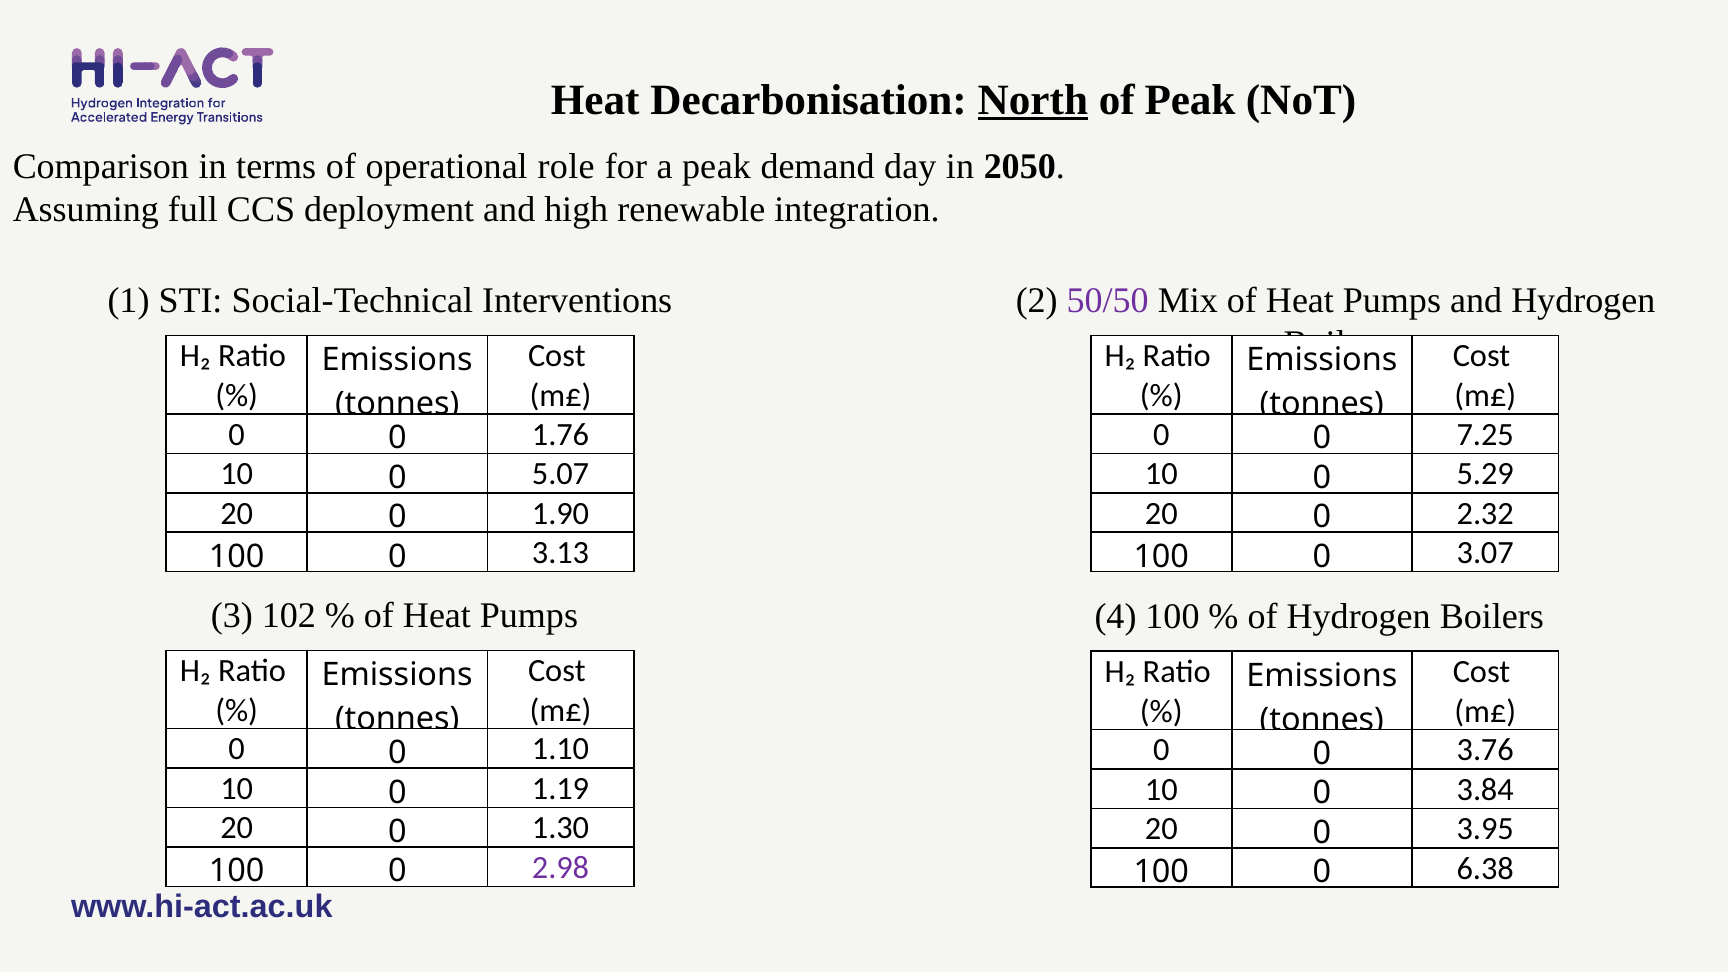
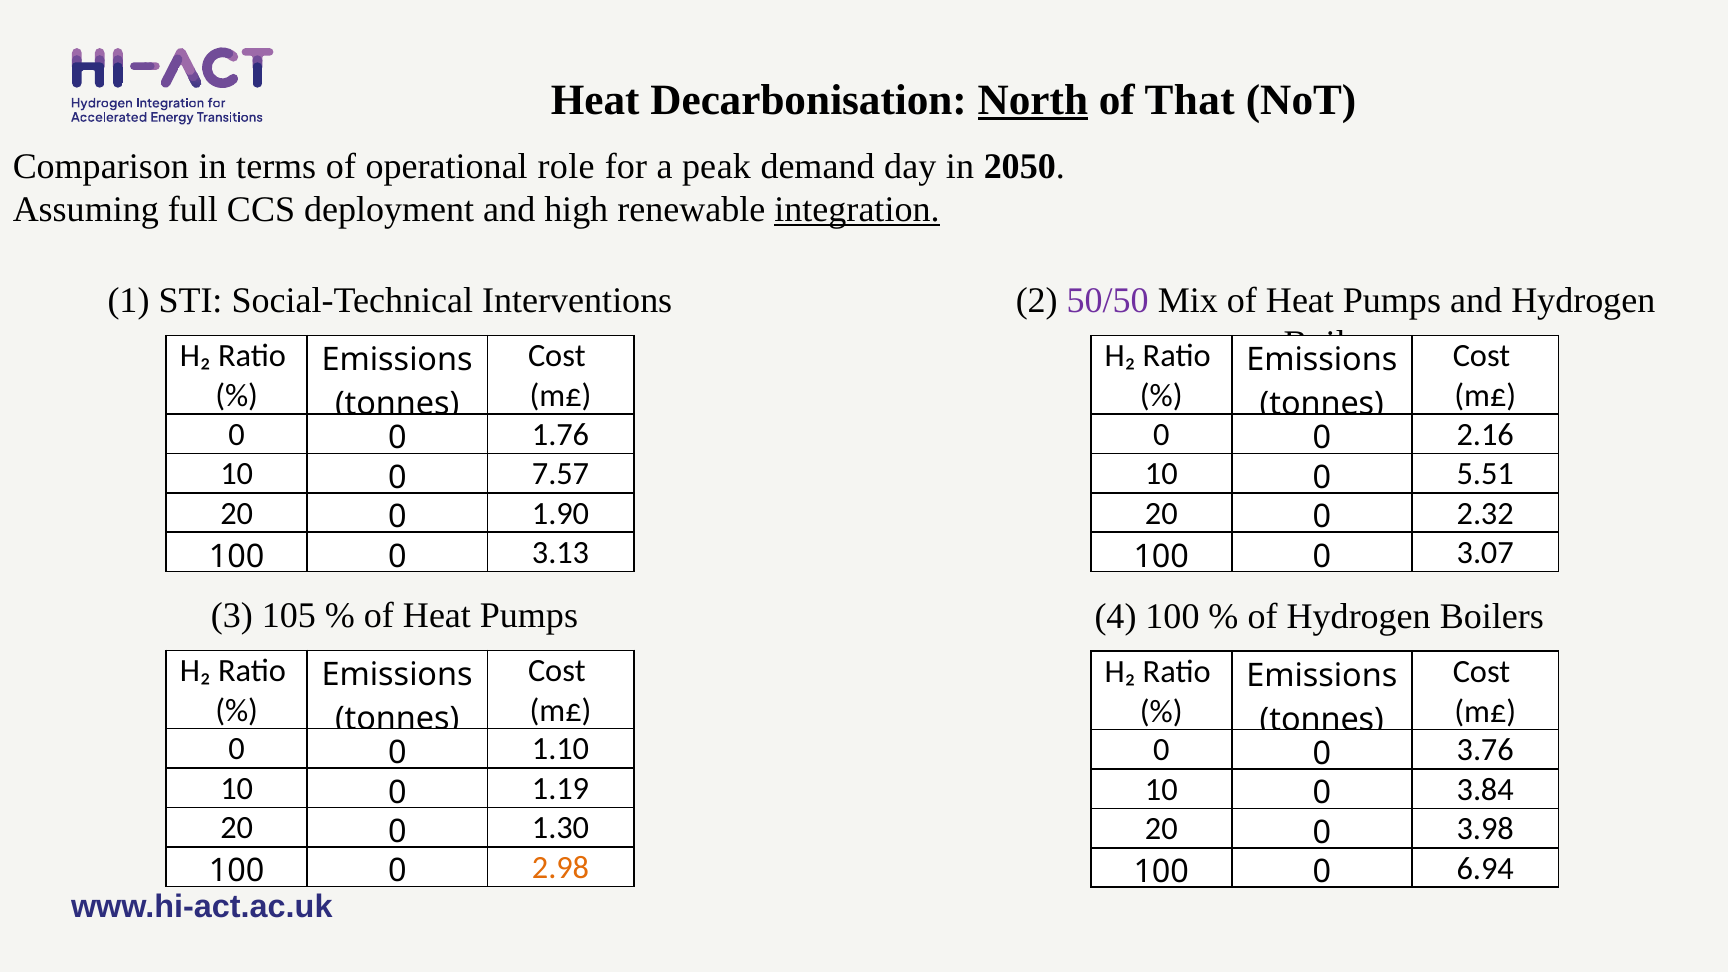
of Peak: Peak -> That (1190, 100)
integration underline: none -> present (857, 210)
7.25: 7.25 -> 2.16 (1485, 434)
5.07: 5.07 -> 7.57 (561, 474)
5.29: 5.29 -> 5.51 (1485, 474)
102: 102 -> 105 (289, 615)
3.95: 3.95 -> 3.98 (1485, 829)
2.98 colour: purple -> orange (561, 868)
6.38: 6.38 -> 6.94 (1485, 868)
